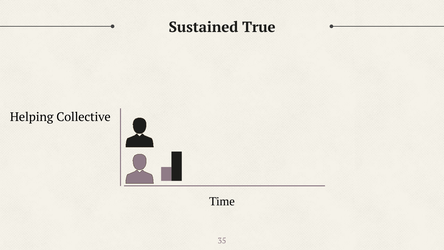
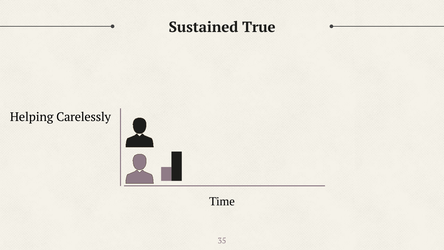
Collective: Collective -> Carelessly (84, 117)
